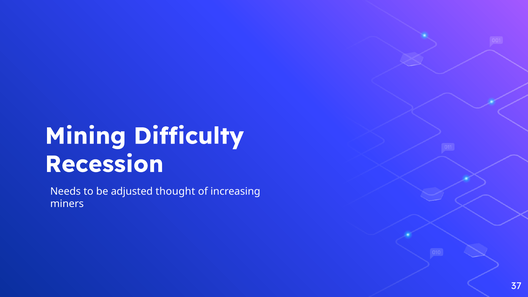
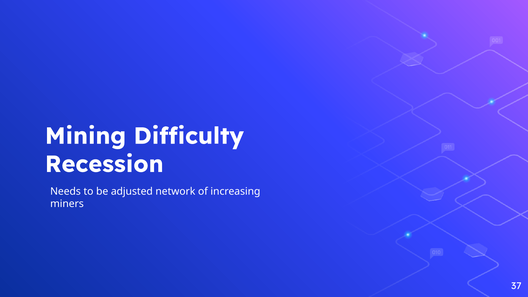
thought: thought -> network (175, 191)
